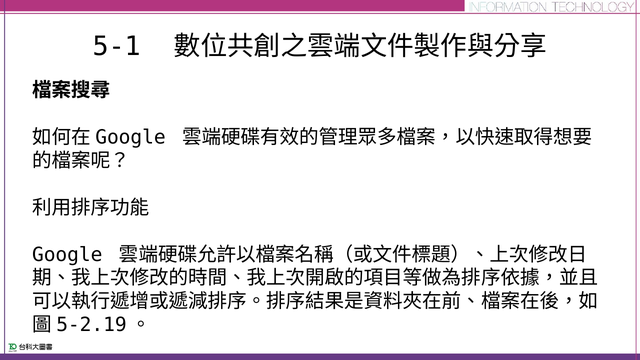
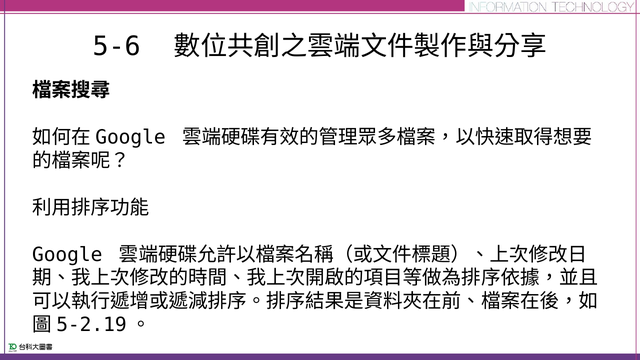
5-1: 5-1 -> 5-6 (117, 46)
